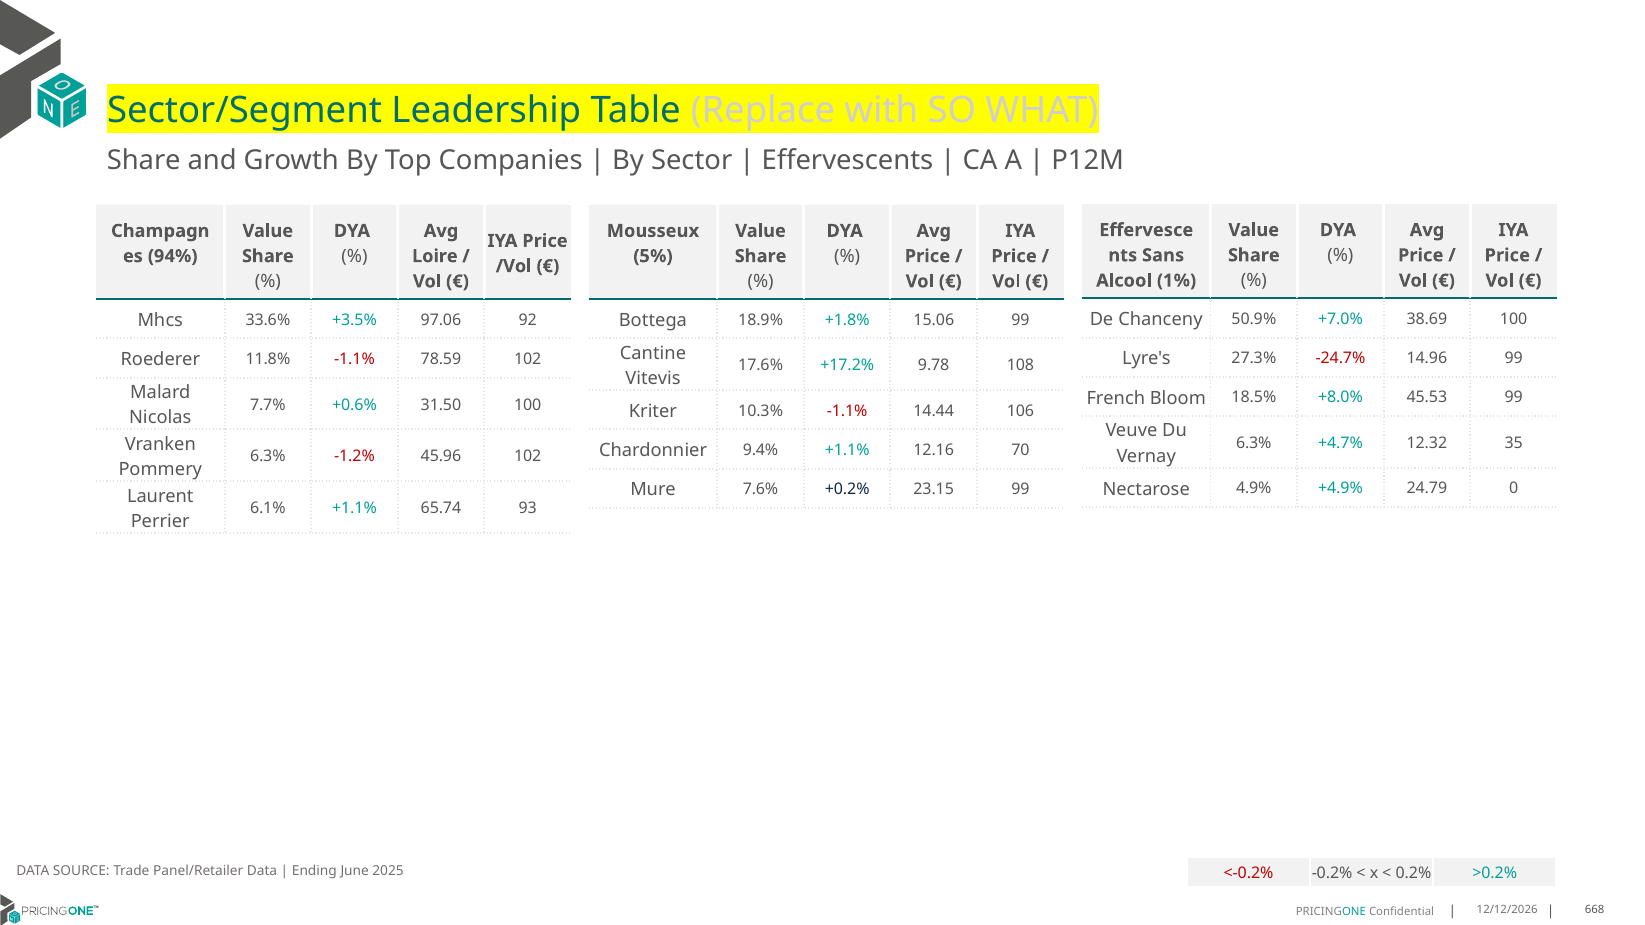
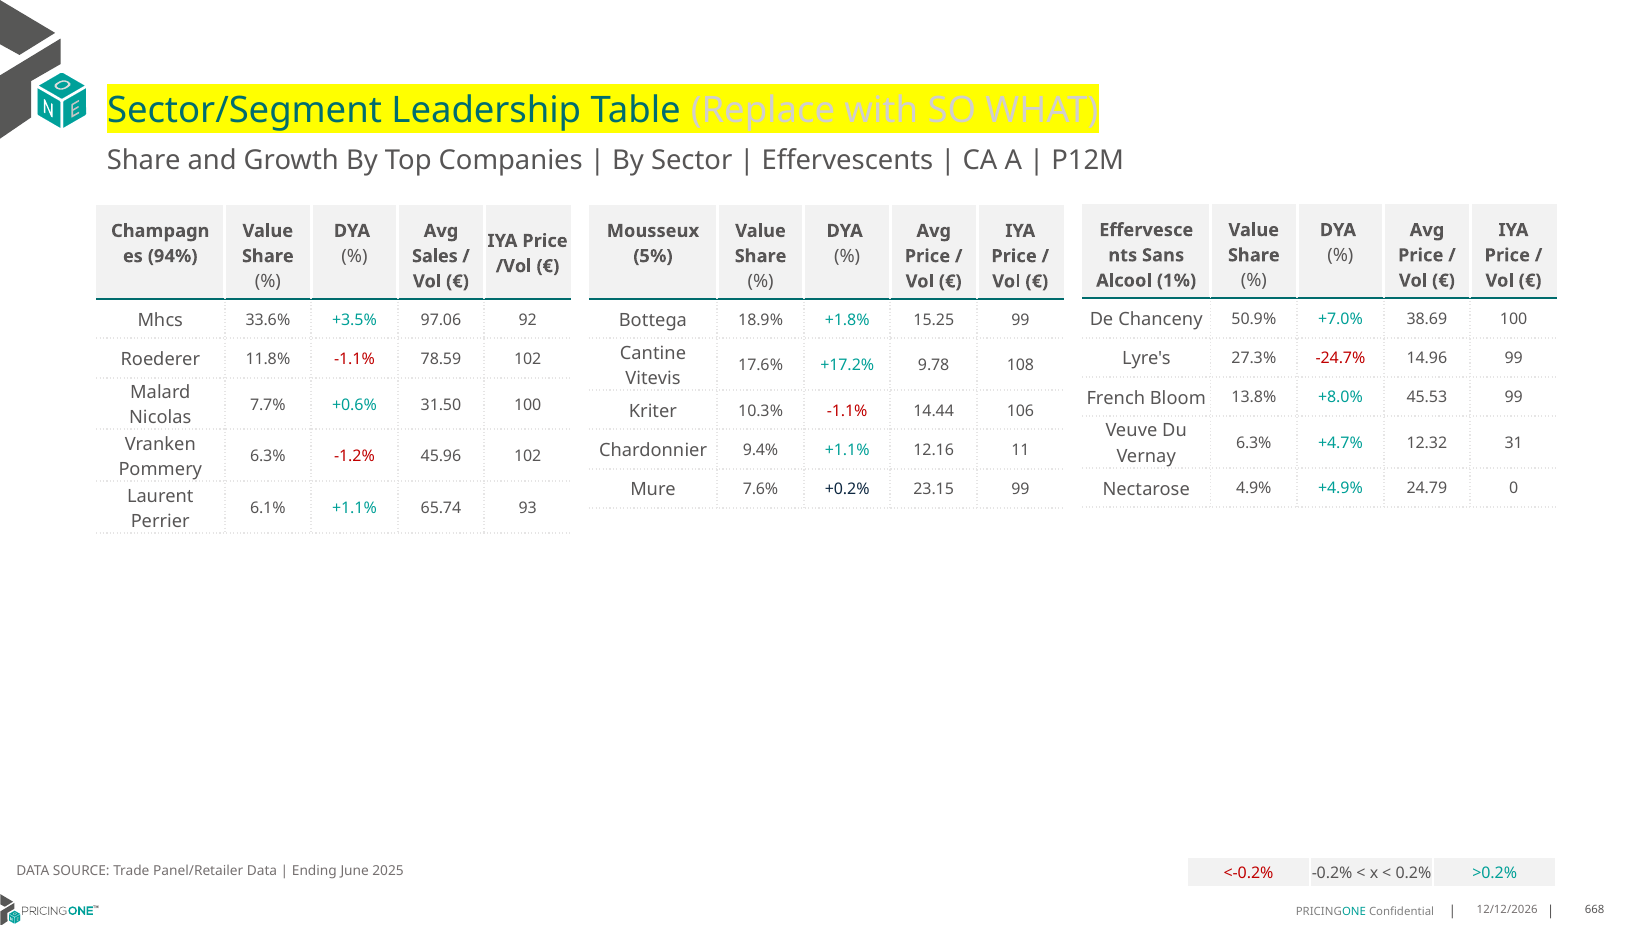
Loire: Loire -> Sales (435, 256)
15.06: 15.06 -> 15.25 (934, 320)
18.5%: 18.5% -> 13.8% (1254, 398)
35: 35 -> 31 (1514, 443)
70: 70 -> 11 (1020, 450)
